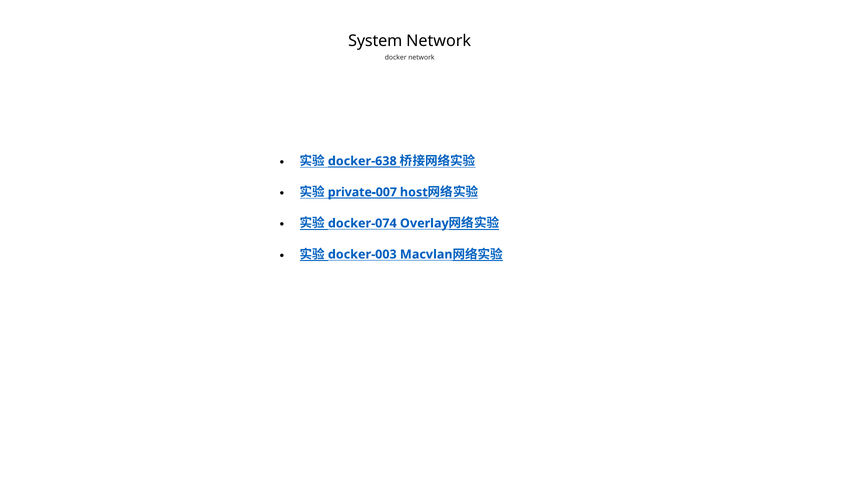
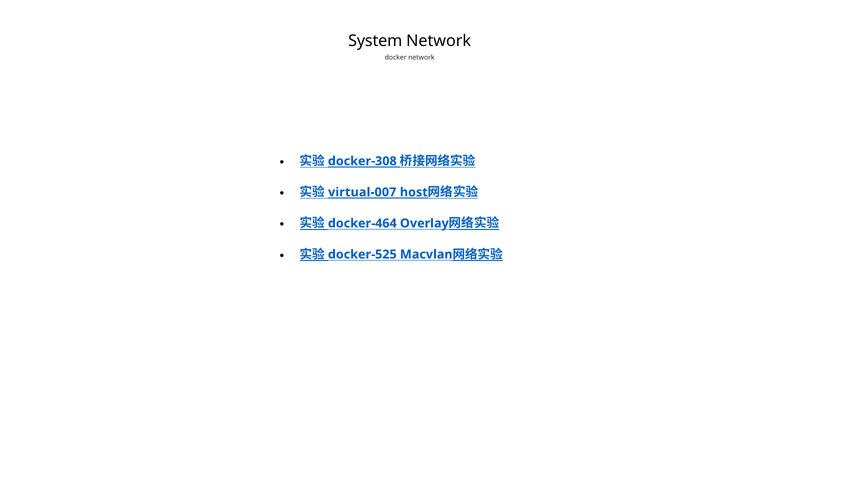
docker-638: docker-638 -> docker-308 (362, 161)
private-007: private-007 -> virtual-007 (362, 192)
docker-074: docker-074 -> docker-464 (362, 223)
docker-003: docker-003 -> docker-525 (362, 255)
